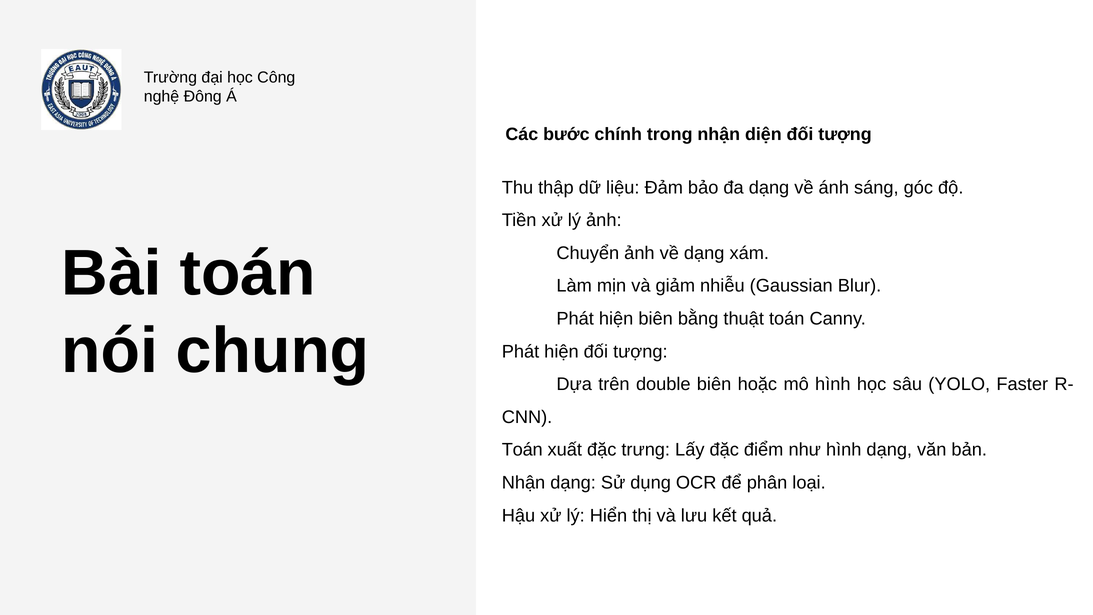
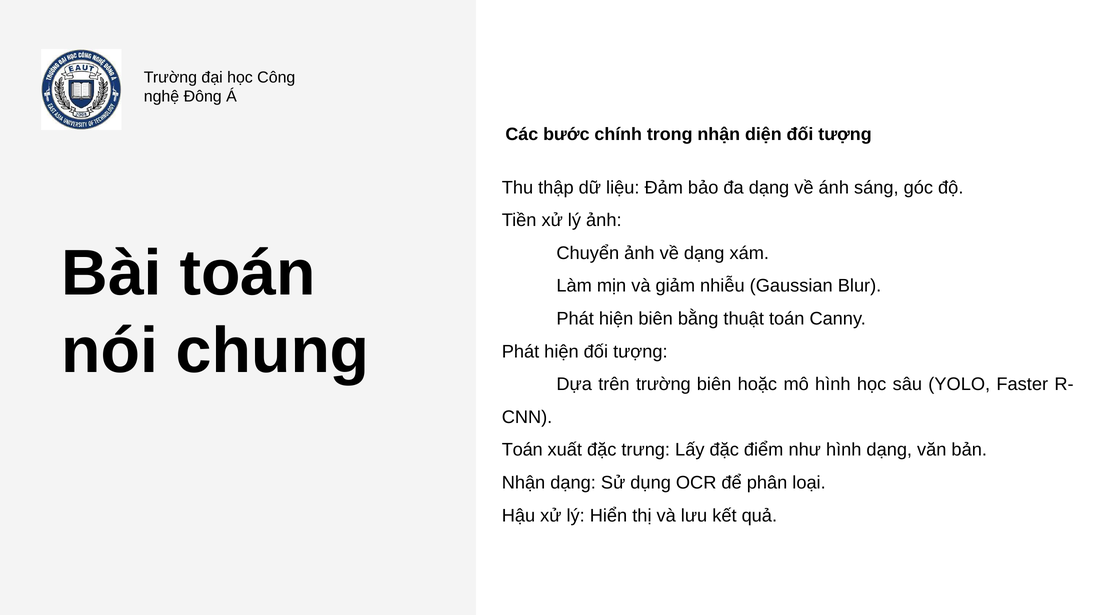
trên double: double -> trường (663, 384)
